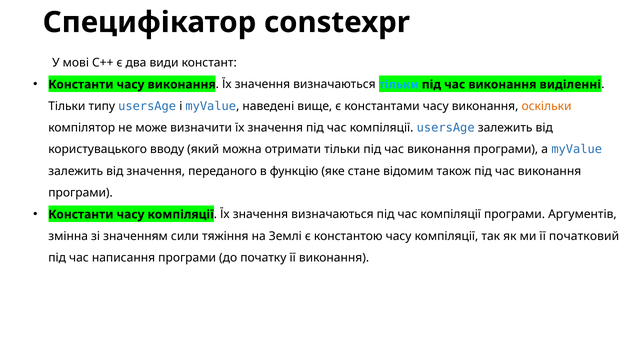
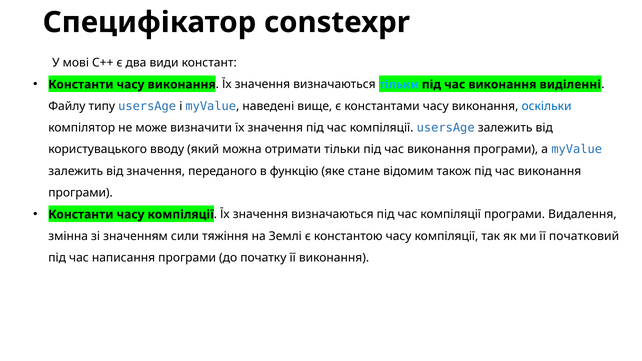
Тільки: Тільки -> Файлу (67, 106)
оскільки colour: orange -> blue (547, 106)
Аргументів: Аргументів -> Видалення (582, 215)
